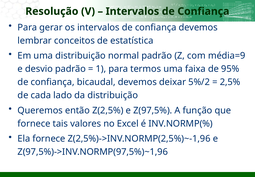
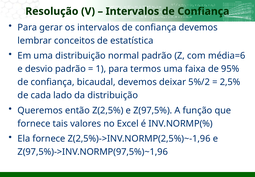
média=9: média=9 -> média=6 (227, 56)
